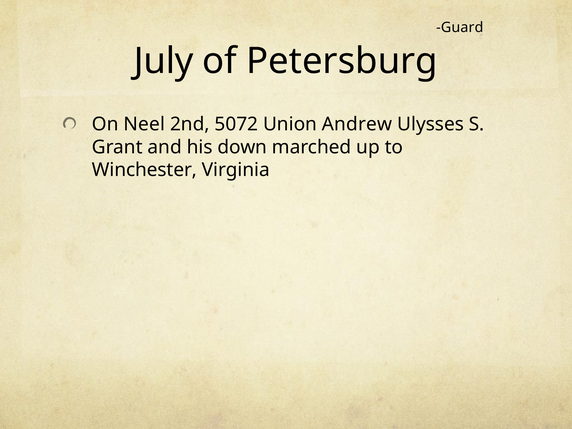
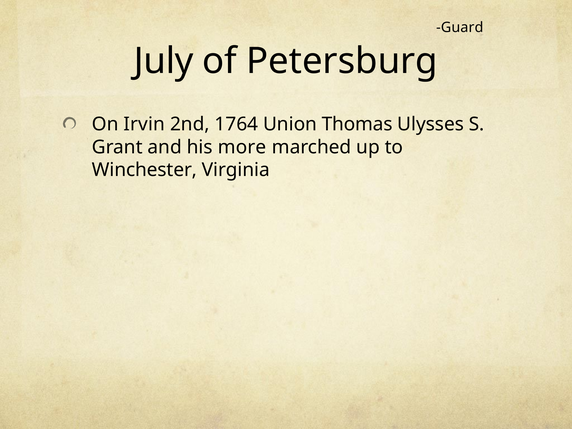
Neel: Neel -> Irvin (144, 124)
5072: 5072 -> 1764 (236, 124)
Andrew: Andrew -> Thomas (357, 124)
down: down -> more (242, 147)
